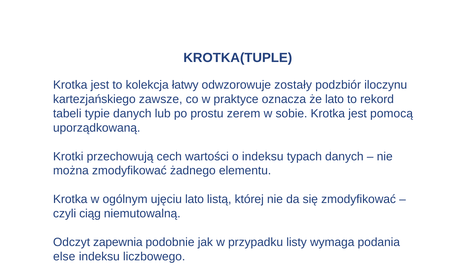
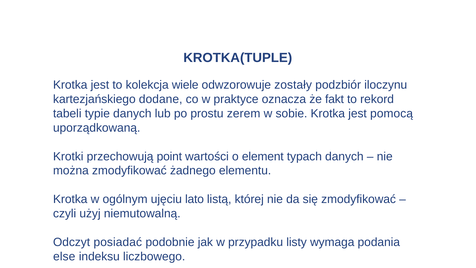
łatwy: łatwy -> wiele (185, 85)
zawsze: zawsze -> dodane (161, 99)
że lato: lato -> fakt (335, 99)
cech: cech -> point (169, 156)
o indeksu: indeksu -> element (263, 156)
ciąg: ciąg -> użyj (90, 213)
zapewnia: zapewnia -> posiadać (118, 242)
